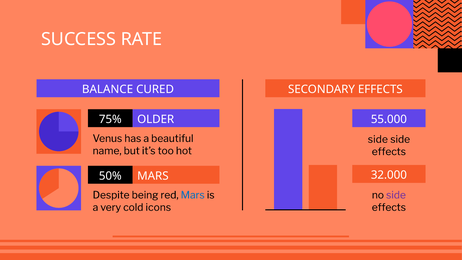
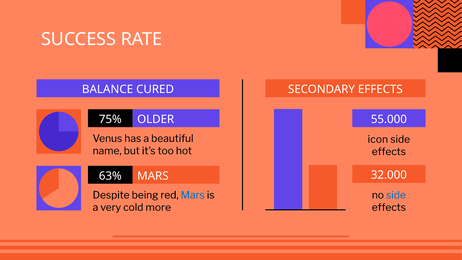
side: side -> icon (378, 139)
50%: 50% -> 63% (110, 176)
side colour: purple -> blue (396, 195)
icons: icons -> more (158, 207)
